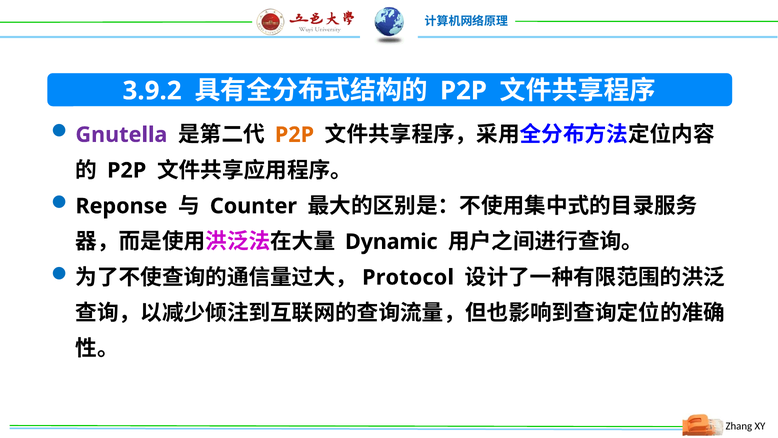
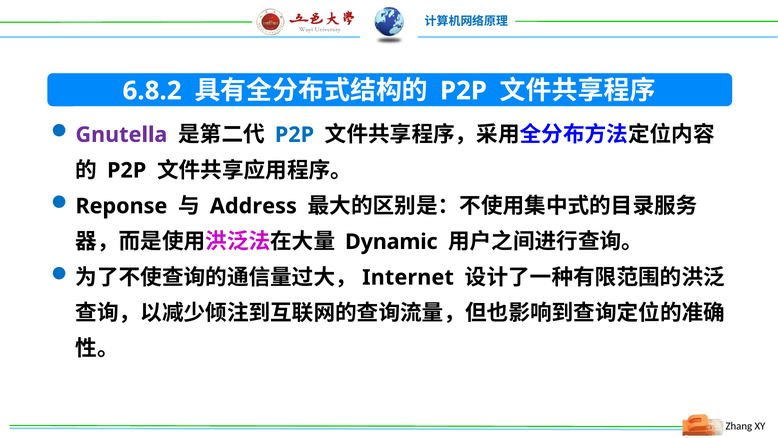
3.9.2: 3.9.2 -> 6.8.2 (152, 91)
P2P colour: orange -> blue (294, 135)
Counter: Counter -> Address (253, 206)
Protocol: Protocol -> Internet (408, 277)
